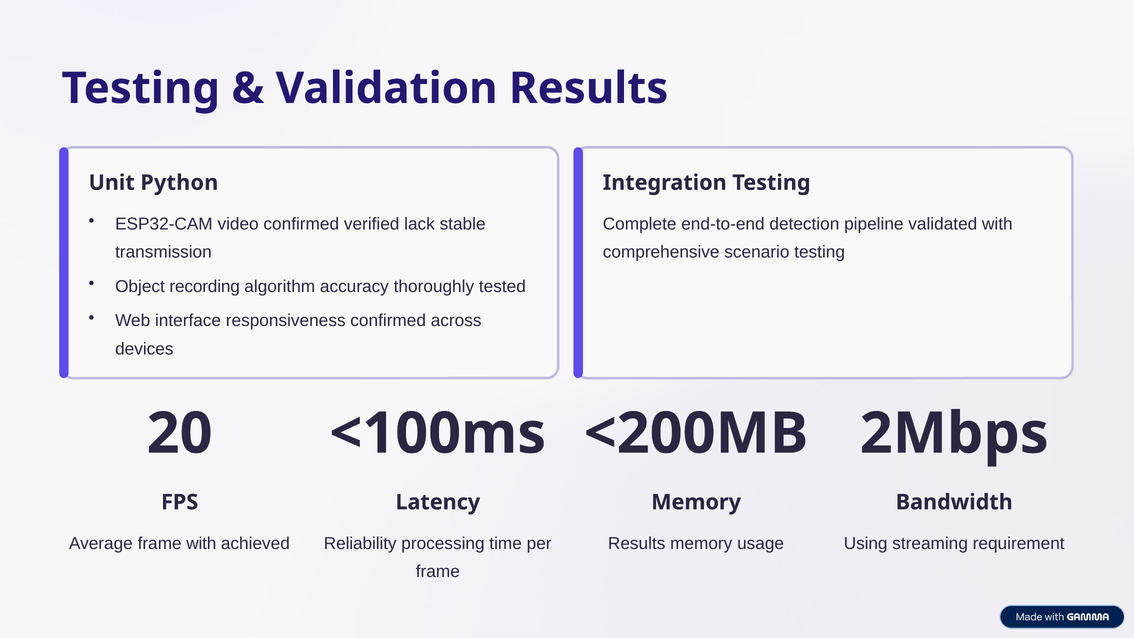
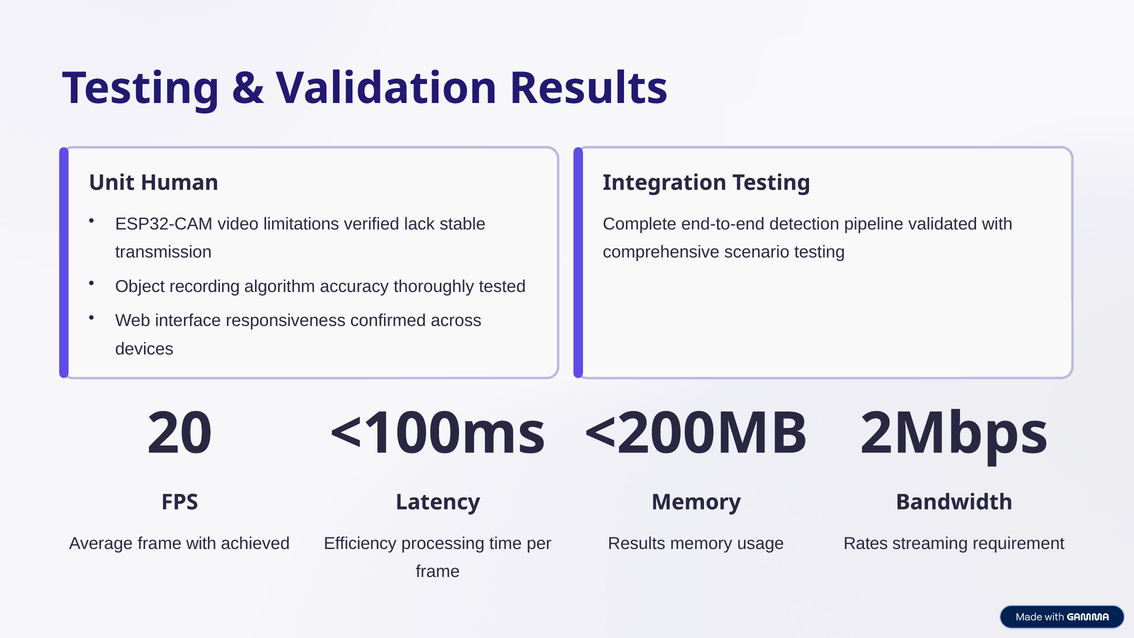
Python: Python -> Human (179, 183)
video confirmed: confirmed -> limitations (301, 224)
Reliability: Reliability -> Efficiency (360, 543)
Using: Using -> Rates (866, 543)
